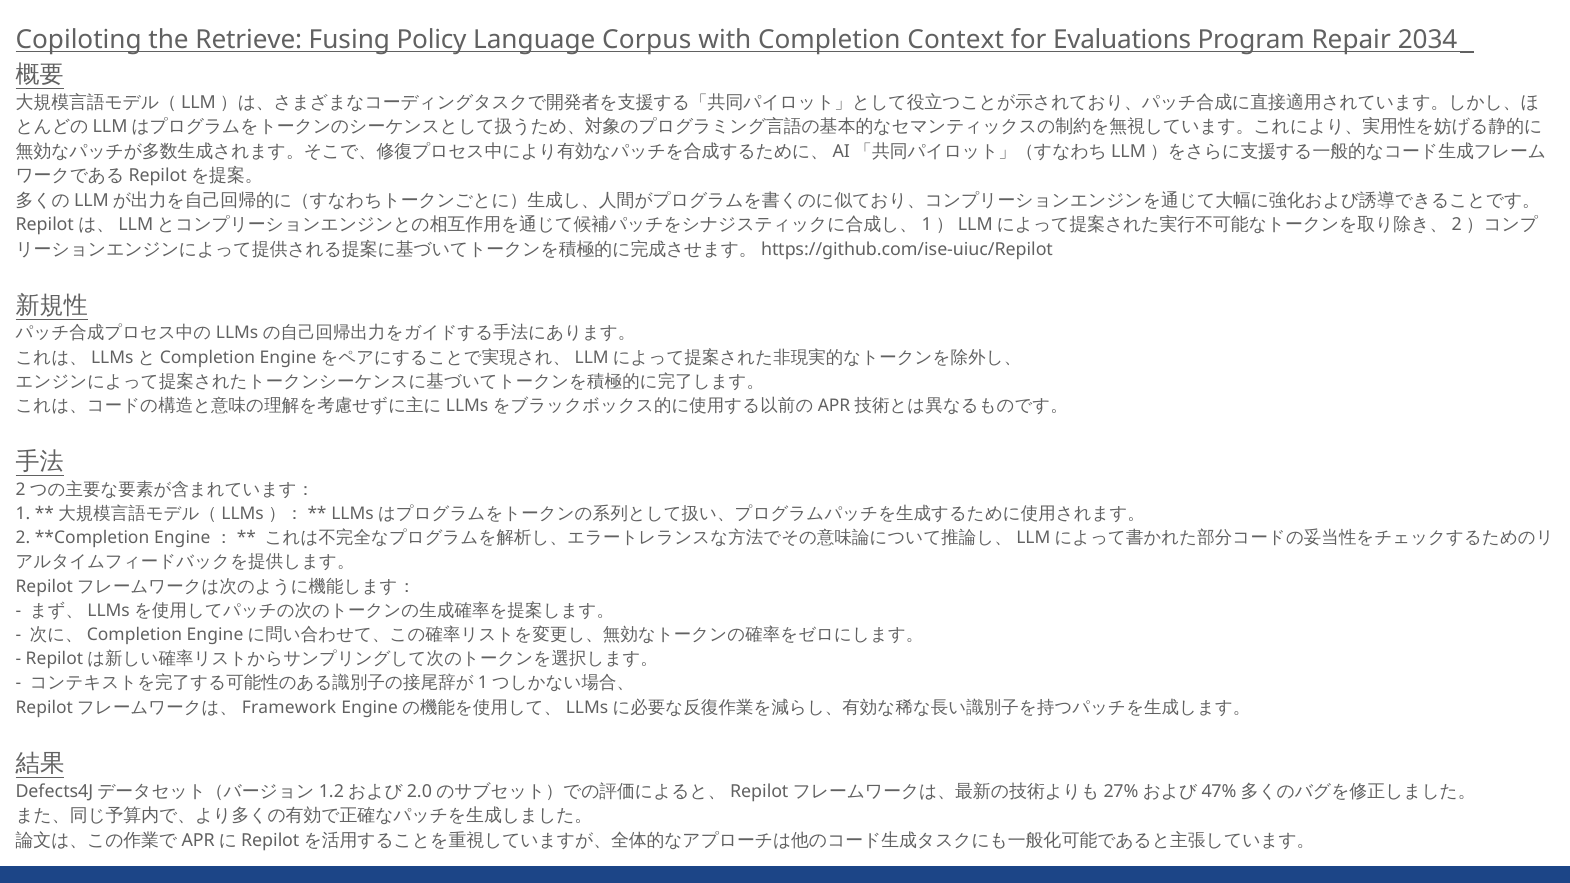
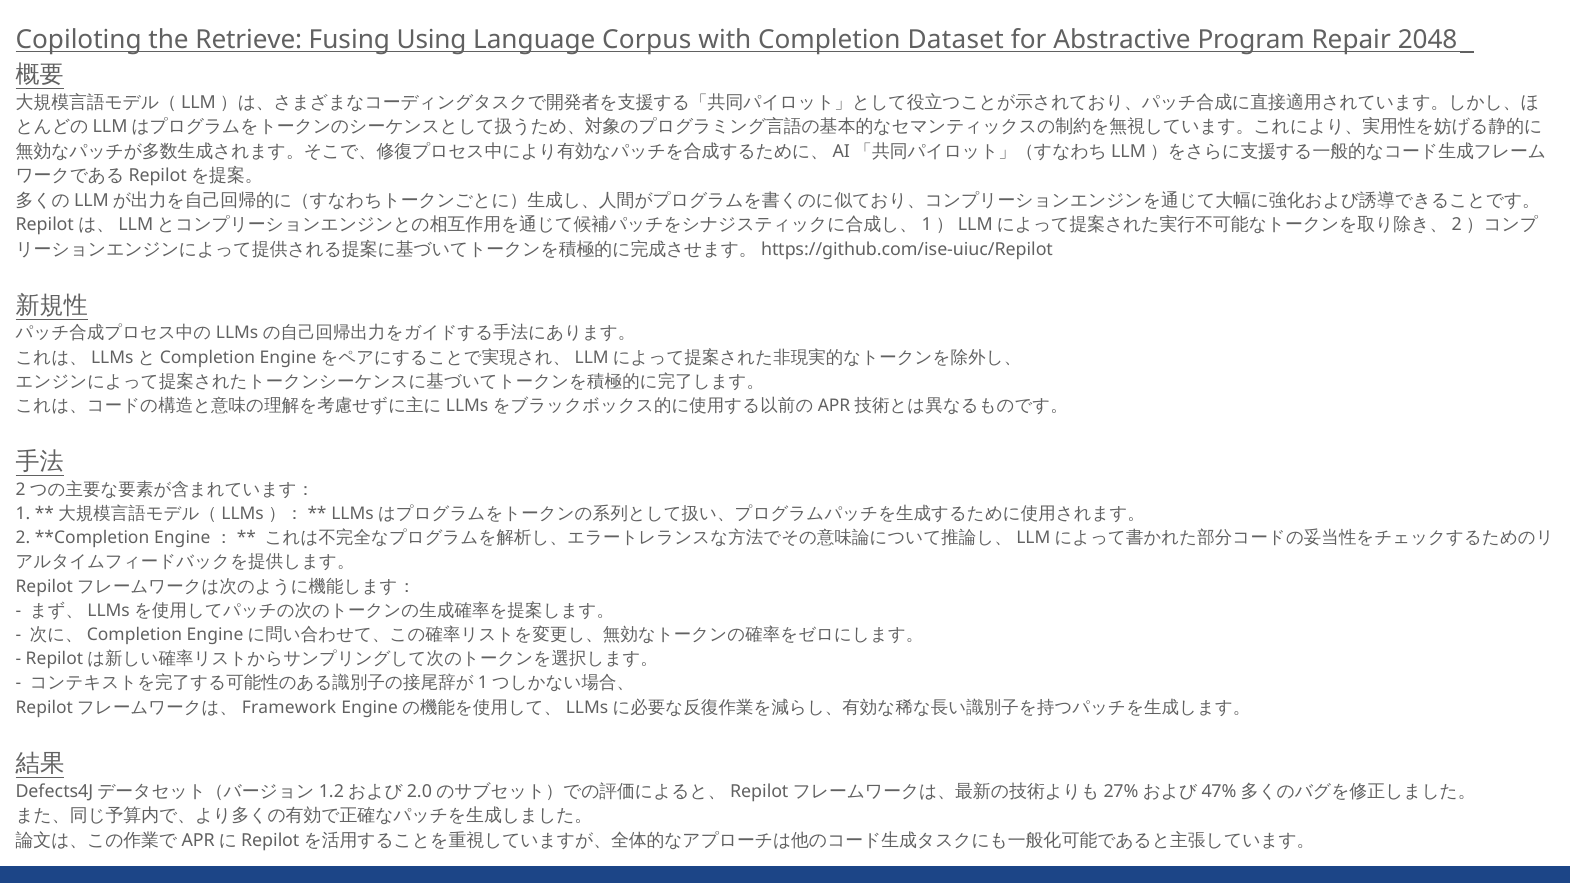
Policy: Policy -> Using (432, 40)
Context: Context -> Dataset (956, 40)
Evaluations: Evaluations -> Abstractive (1122, 40)
2034: 2034 -> 2048 (1428, 40)
